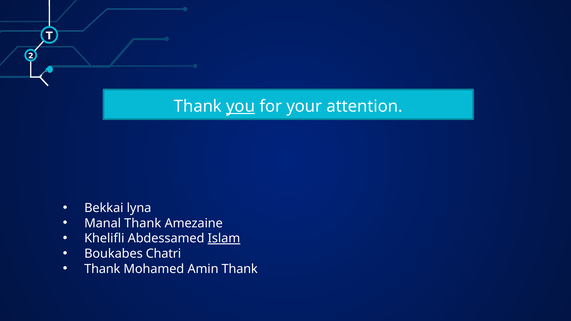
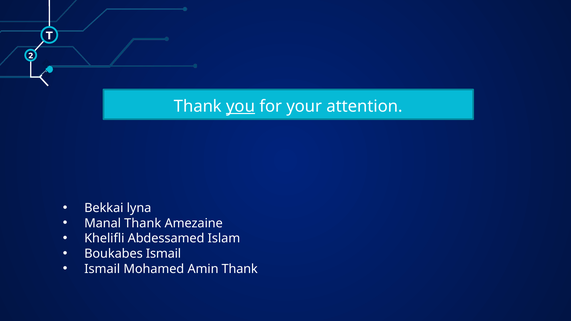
Islam underline: present -> none (224, 239)
Boukabes Chatri: Chatri -> Ismail (163, 254)
Thank: Thank -> Ismail (102, 269)
